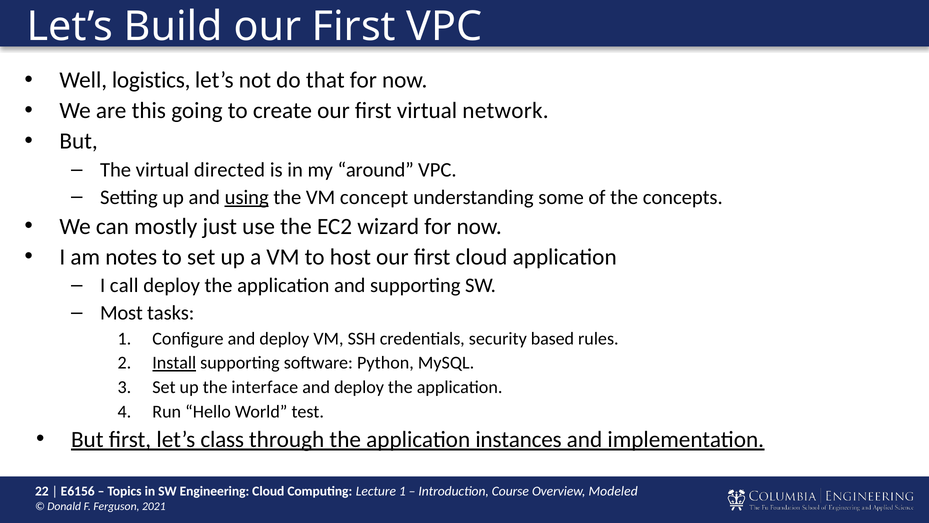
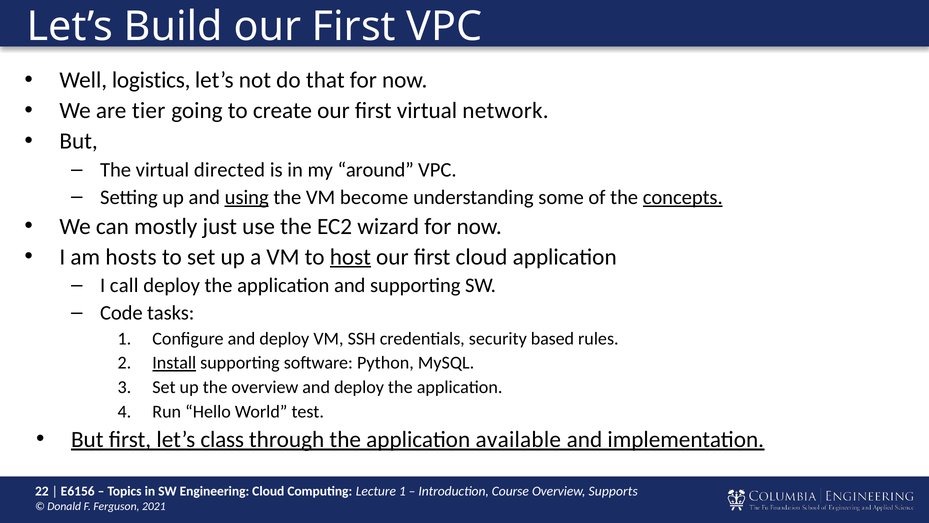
this: this -> tier (149, 111)
concept: concept -> become (374, 197)
concepts underline: none -> present (683, 197)
notes: notes -> hosts (131, 257)
host underline: none -> present (350, 257)
Most: Most -> Code (121, 313)
the interface: interface -> overview (265, 387)
instances: instances -> available (518, 439)
Modeled: Modeled -> Supports (613, 491)
